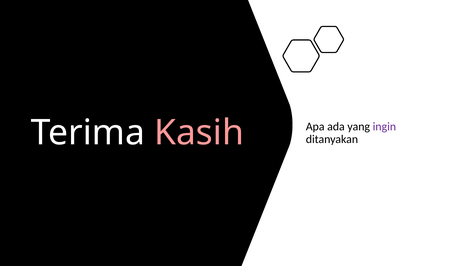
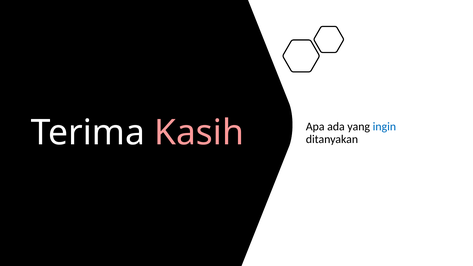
ingin colour: purple -> blue (384, 127)
